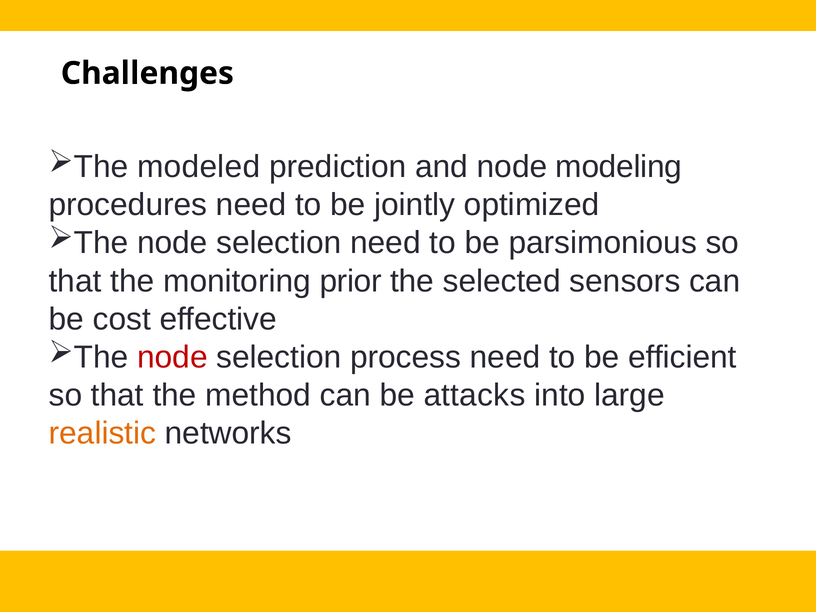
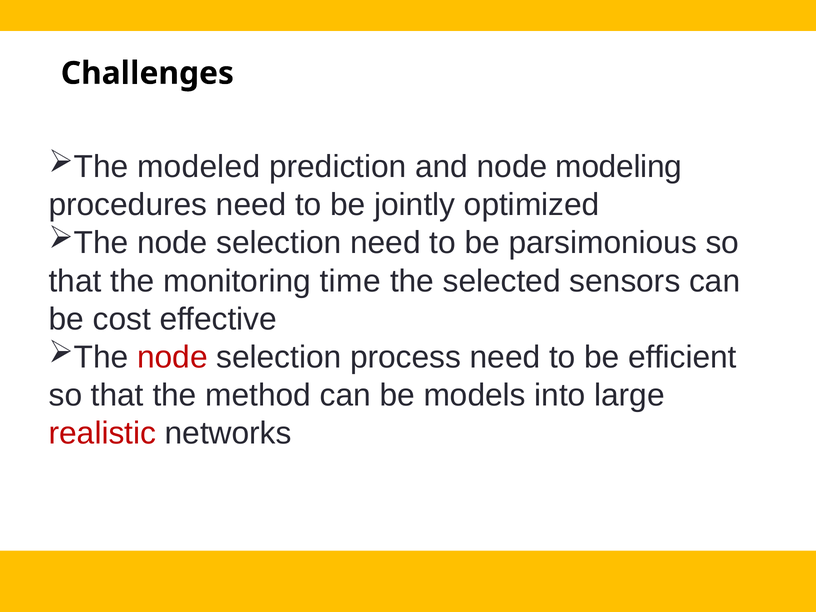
prior: prior -> time (350, 281)
attacks: attacks -> models (475, 395)
realistic colour: orange -> red (102, 433)
